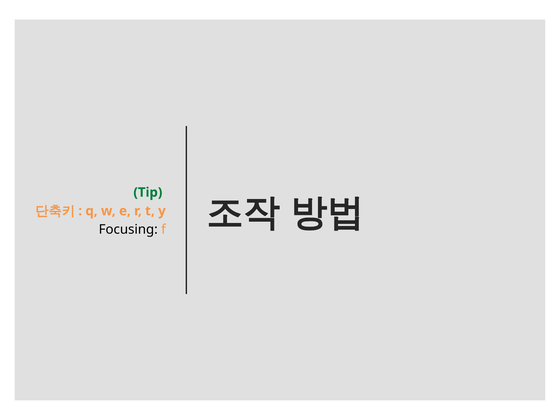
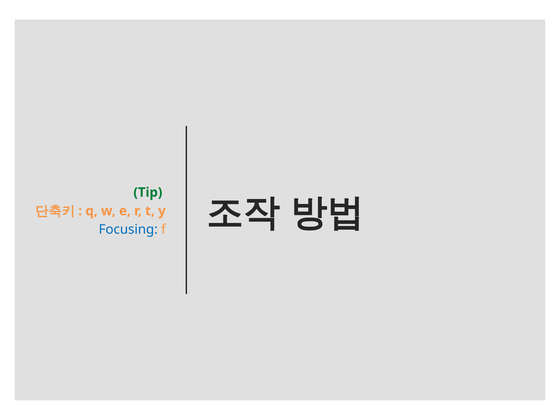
Focusing colour: black -> blue (128, 229)
